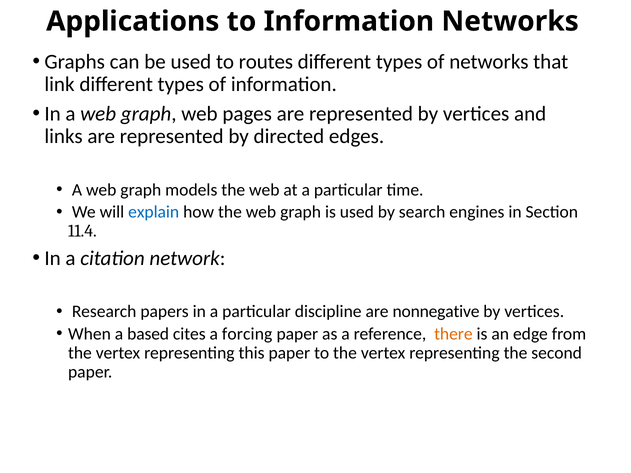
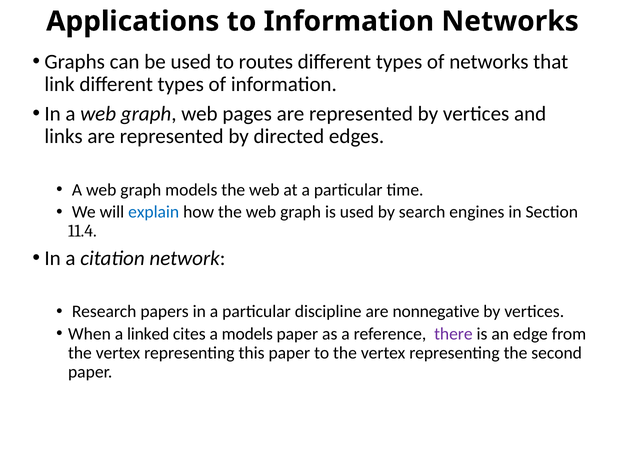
based: based -> linked (148, 334)
a forcing: forcing -> models (247, 334)
there colour: orange -> purple (453, 334)
